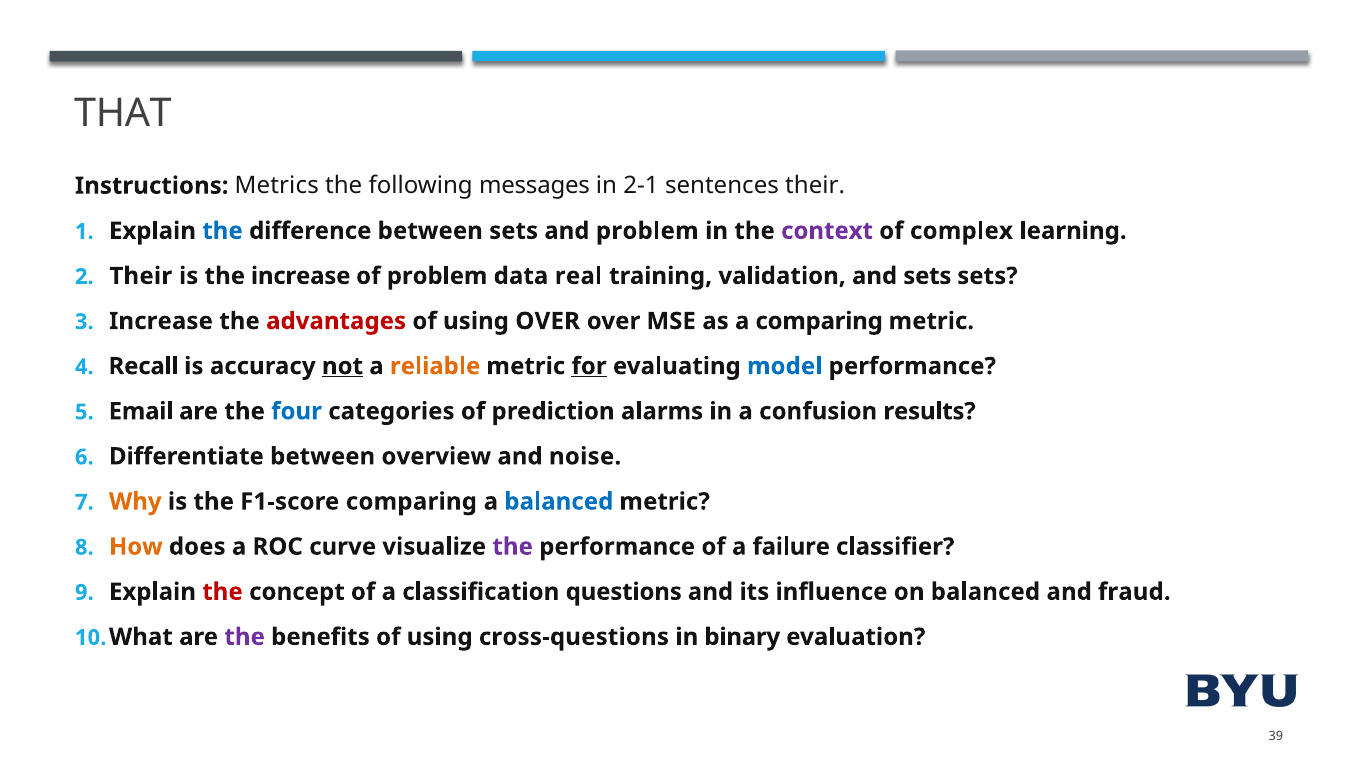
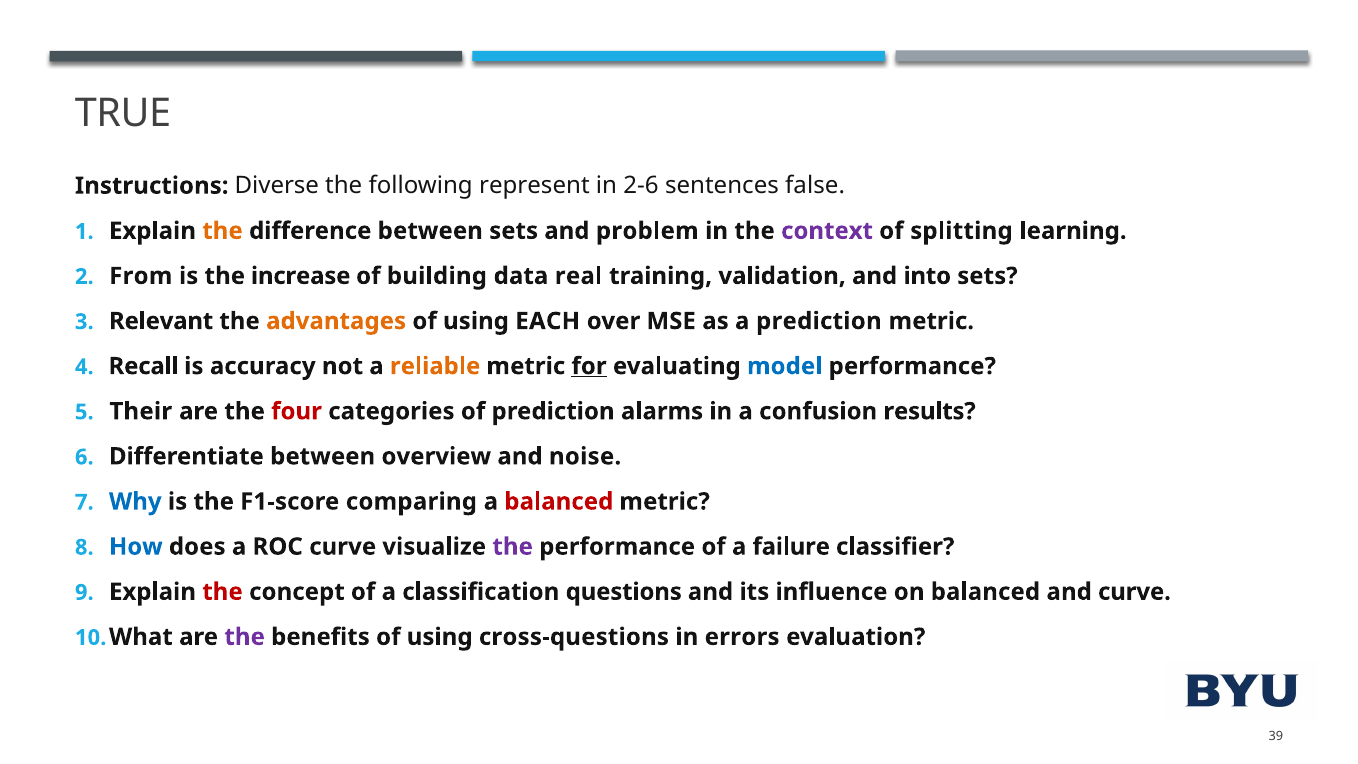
THAT: THAT -> TRUE (123, 113)
Metrics: Metrics -> Diverse (277, 186)
messages: messages -> represent (534, 186)
2-1: 2-1 -> 2-6 (641, 186)
sentences their: their -> false (815, 186)
the colour: blue -> orange (222, 231)
complex: complex -> splitting (961, 231)
Their: Their -> From (141, 276)
of problem: problem -> building (437, 276)
and sets: sets -> into (927, 276)
Increase: Increase -> Relevant (161, 321)
advantages colour: red -> orange (336, 321)
using OVER: OVER -> EACH (548, 321)
a comparing: comparing -> prediction (819, 321)
not underline: present -> none (342, 366)
Email: Email -> Their (141, 411)
four colour: blue -> red (297, 411)
Why colour: orange -> blue (135, 502)
balanced colour: blue -> red (559, 502)
How colour: orange -> blue (136, 547)
and fraud: fraud -> curve (1134, 592)
binary: binary -> errors (742, 637)
